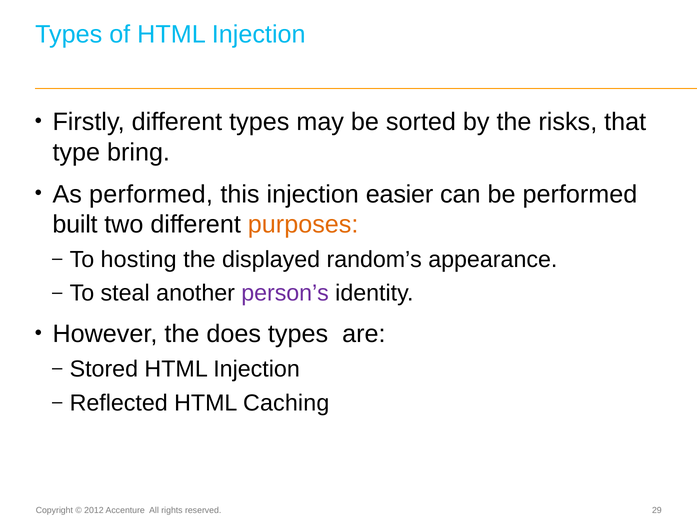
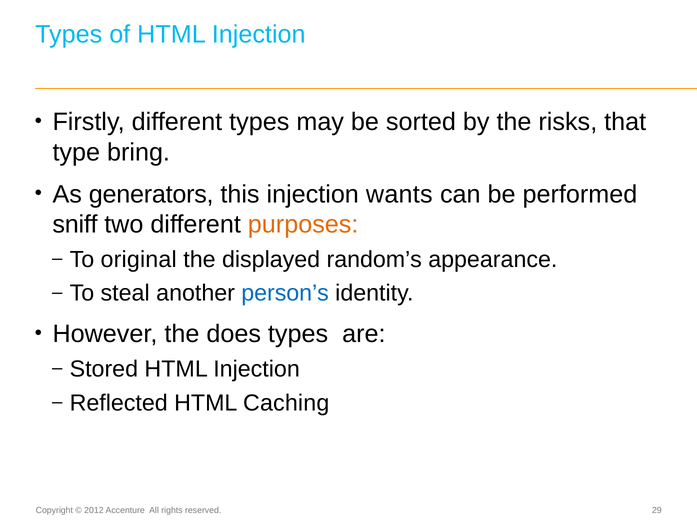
As performed: performed -> generators (151, 194)
easier: easier -> wants (399, 194)
built: built -> sniff (75, 224)
hosting: hosting -> original (139, 259)
person’s colour: purple -> blue (285, 293)
